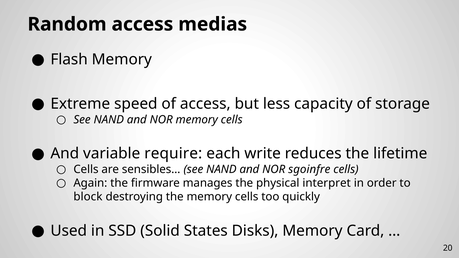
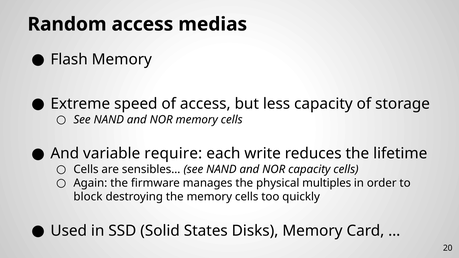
NOR sgoinfre: sgoinfre -> capacity (309, 169)
interpret: interpret -> multiples (327, 183)
